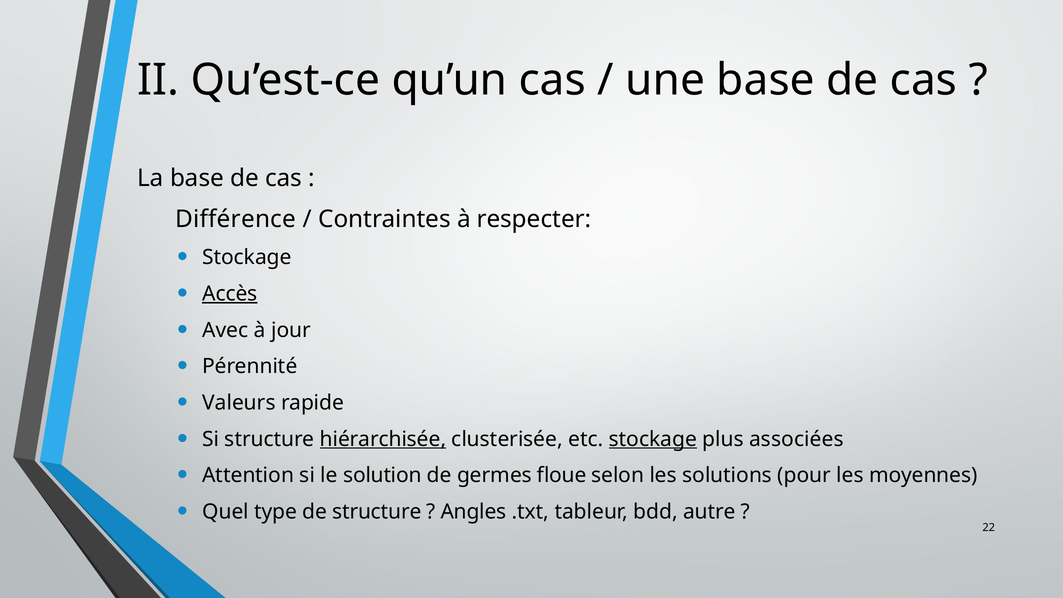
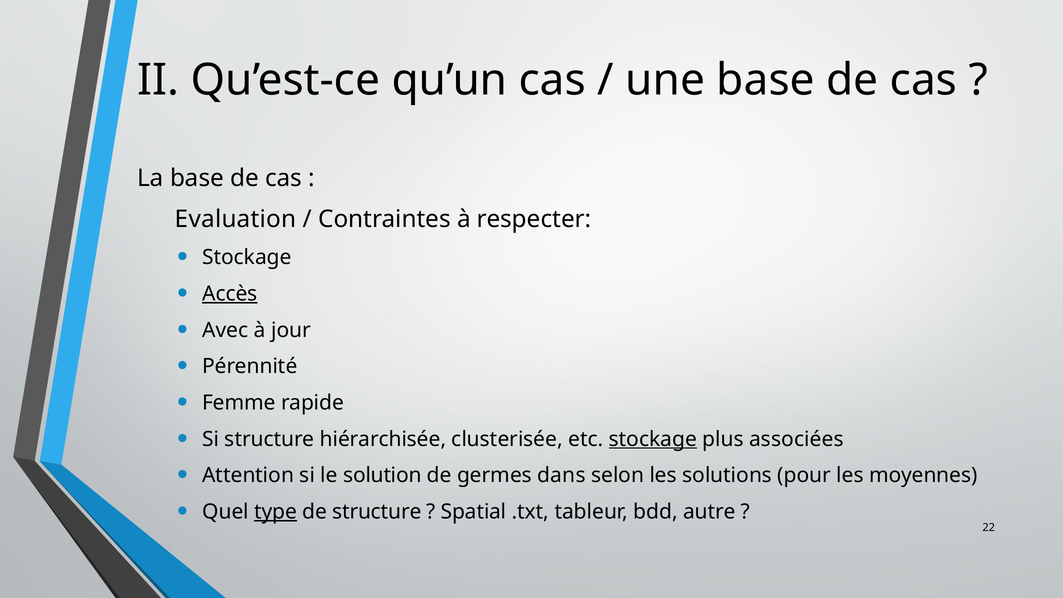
Différence: Différence -> Evaluation (236, 219)
Valeurs: Valeurs -> Femme (239, 403)
hiérarchisée underline: present -> none (383, 439)
floue: floue -> dans (562, 475)
type underline: none -> present (276, 512)
Angles: Angles -> Spatial (474, 512)
